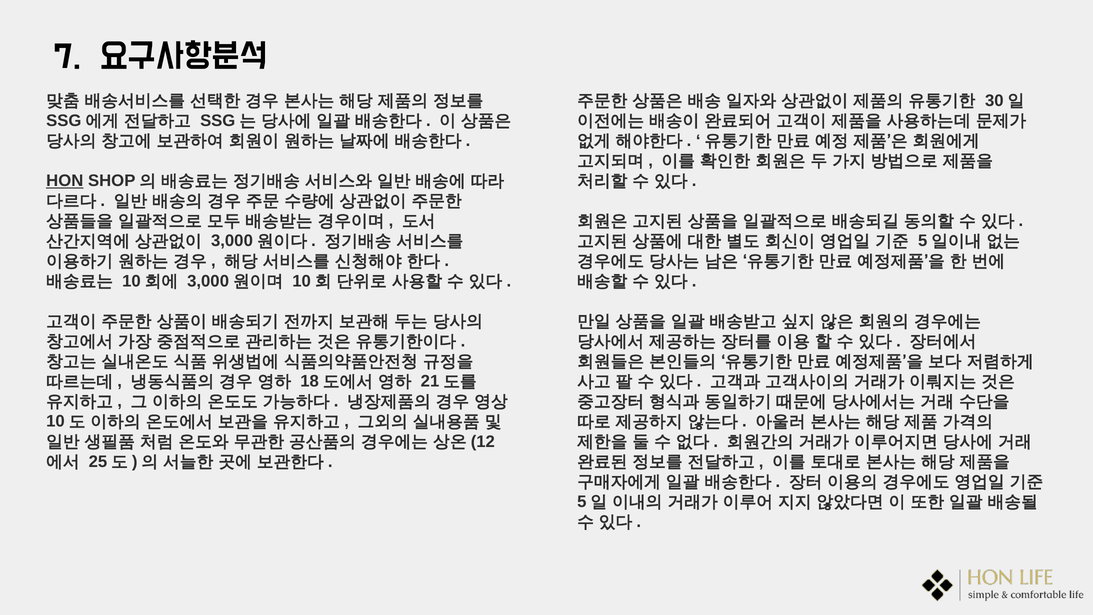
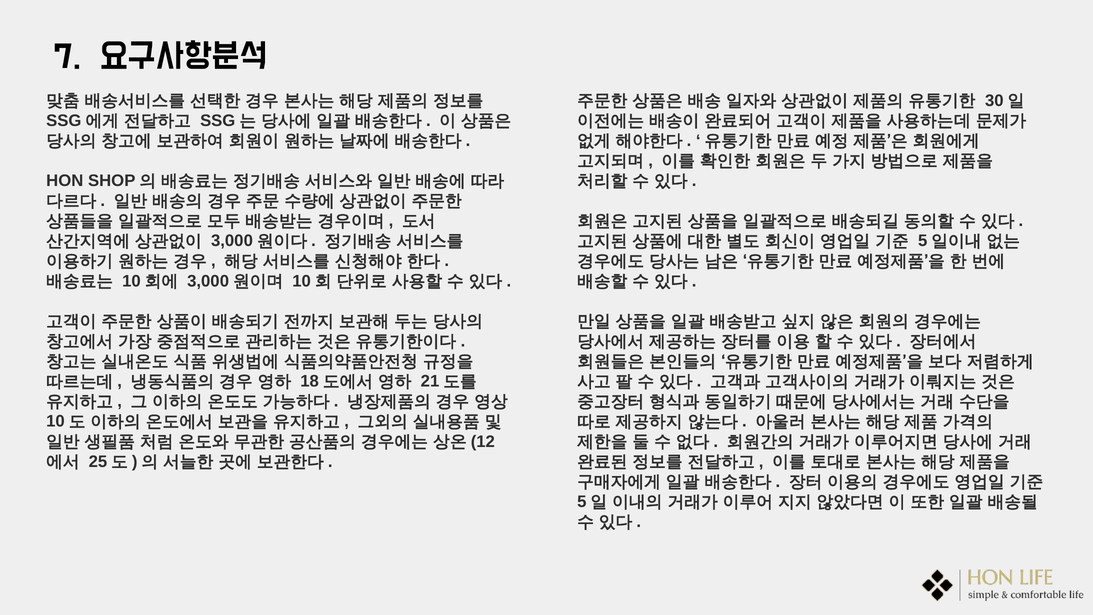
HON underline: present -> none (65, 181)
